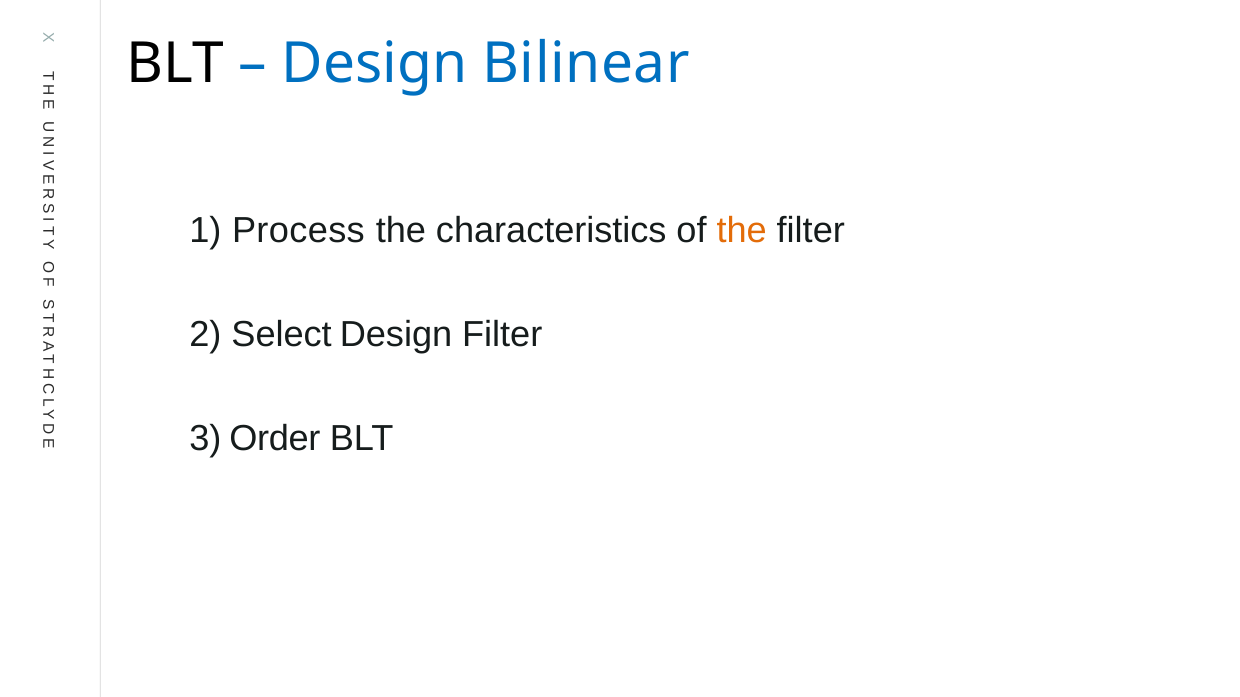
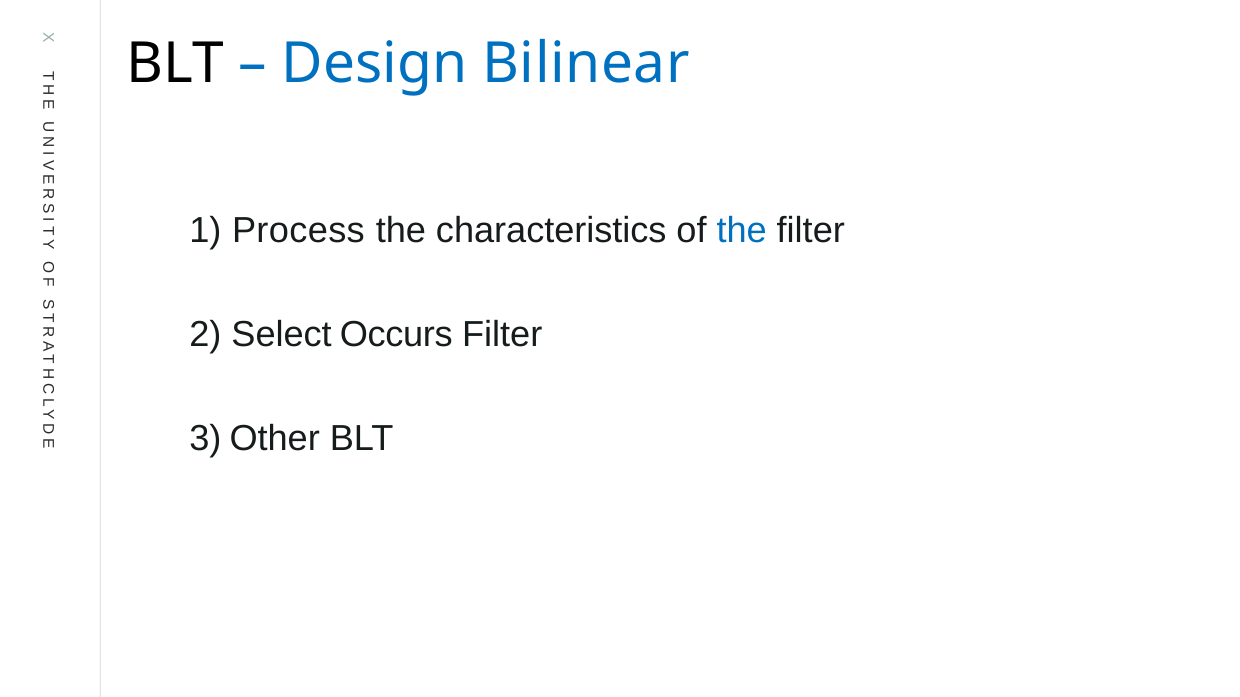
the colour: orange -> blue (742, 231)
Select Design: Design -> Occurs (396, 335)
Order: Order -> Other (275, 439)
